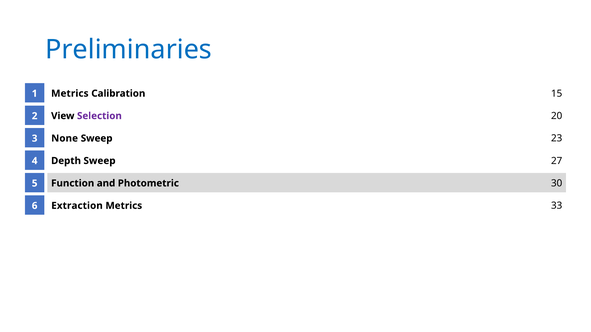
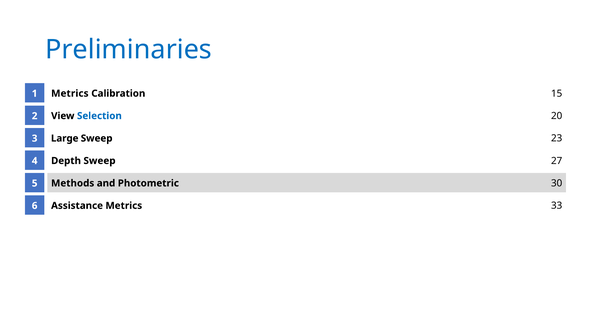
Selection colour: purple -> blue (99, 116)
None: None -> Large (65, 139)
Function: Function -> Methods (73, 183)
Extraction: Extraction -> Assistance (77, 206)
